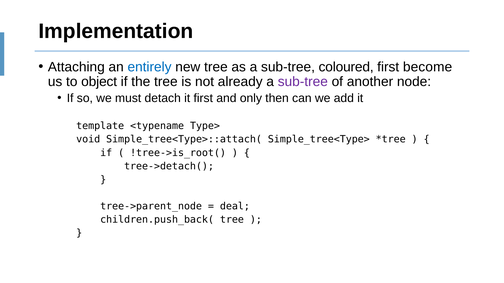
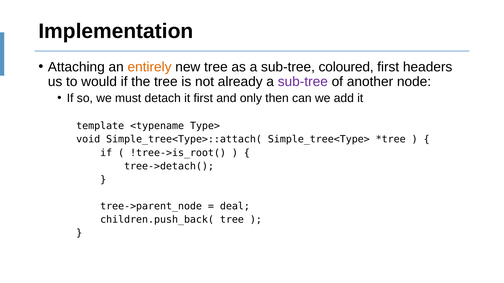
entirely colour: blue -> orange (150, 67)
become: become -> headers (428, 67)
object: object -> would (99, 82)
